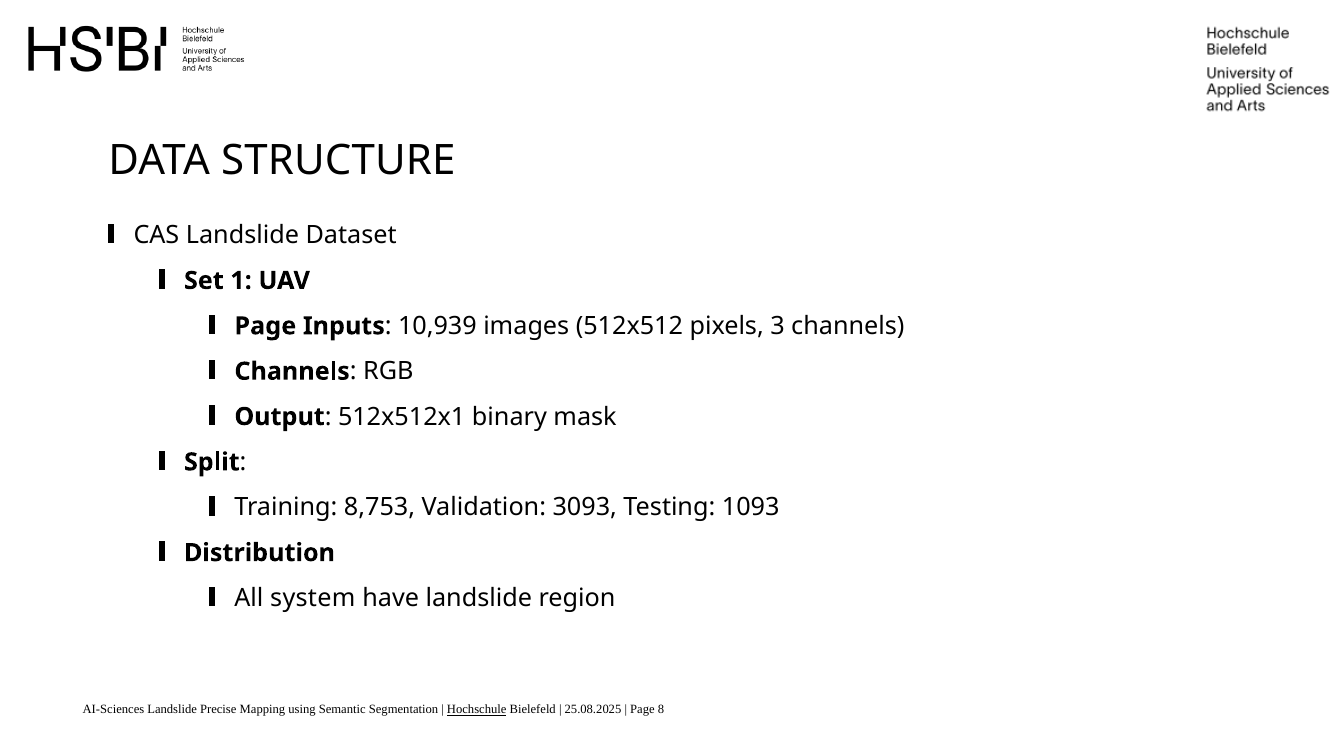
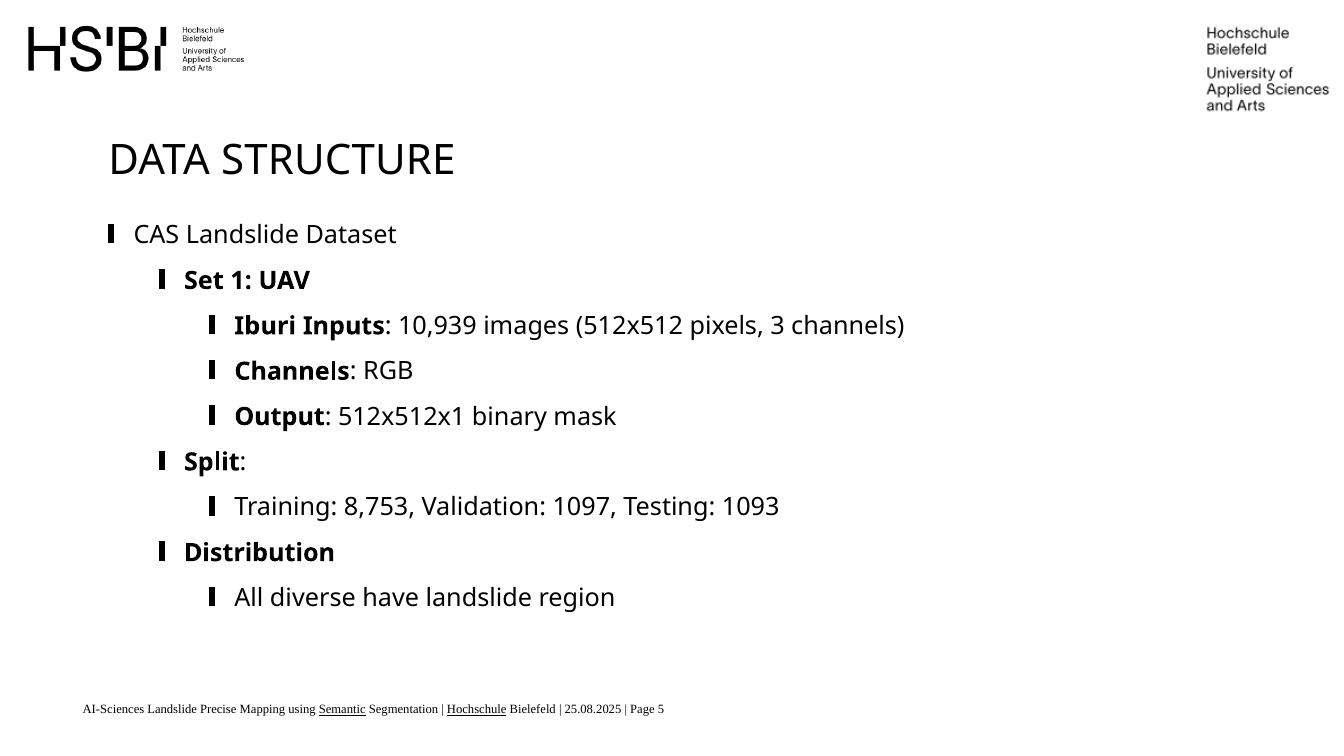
Page: Page -> Iburi (265, 326)
3093: 3093 -> 1097 (585, 507)
system: system -> diverse (313, 598)
Semantic underline: none -> present (342, 710)
8: 8 -> 5 (661, 710)
